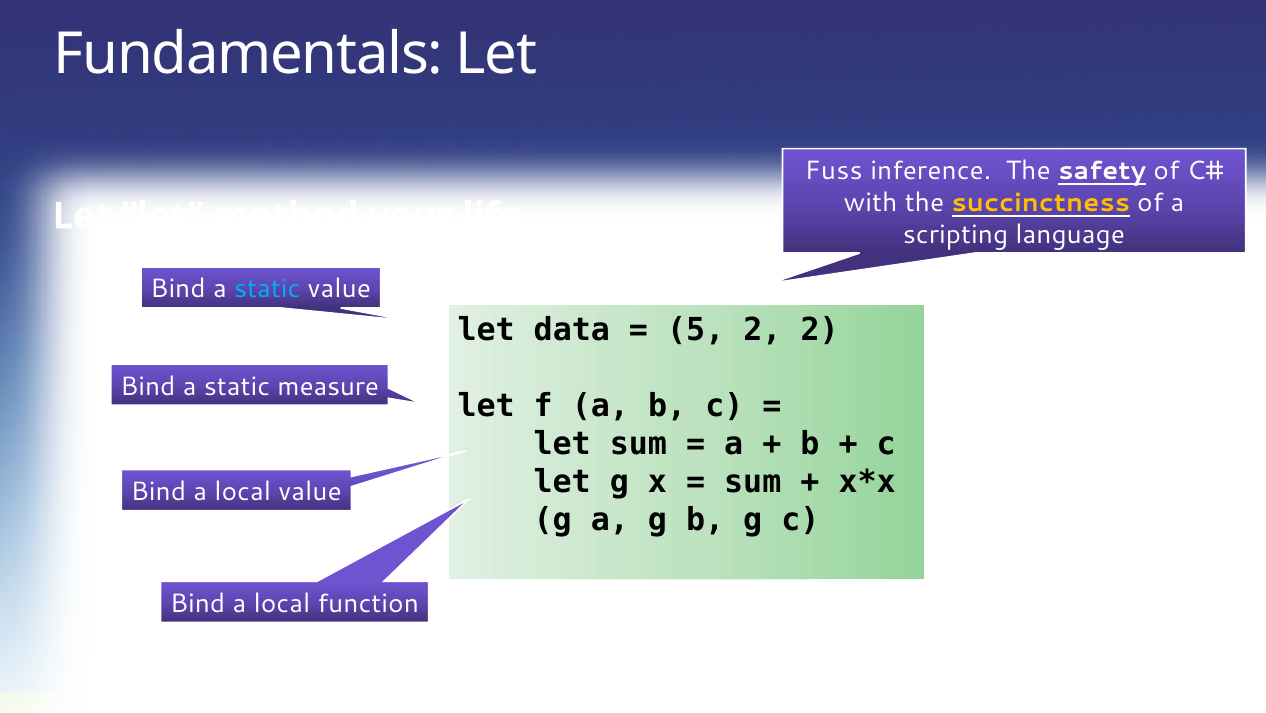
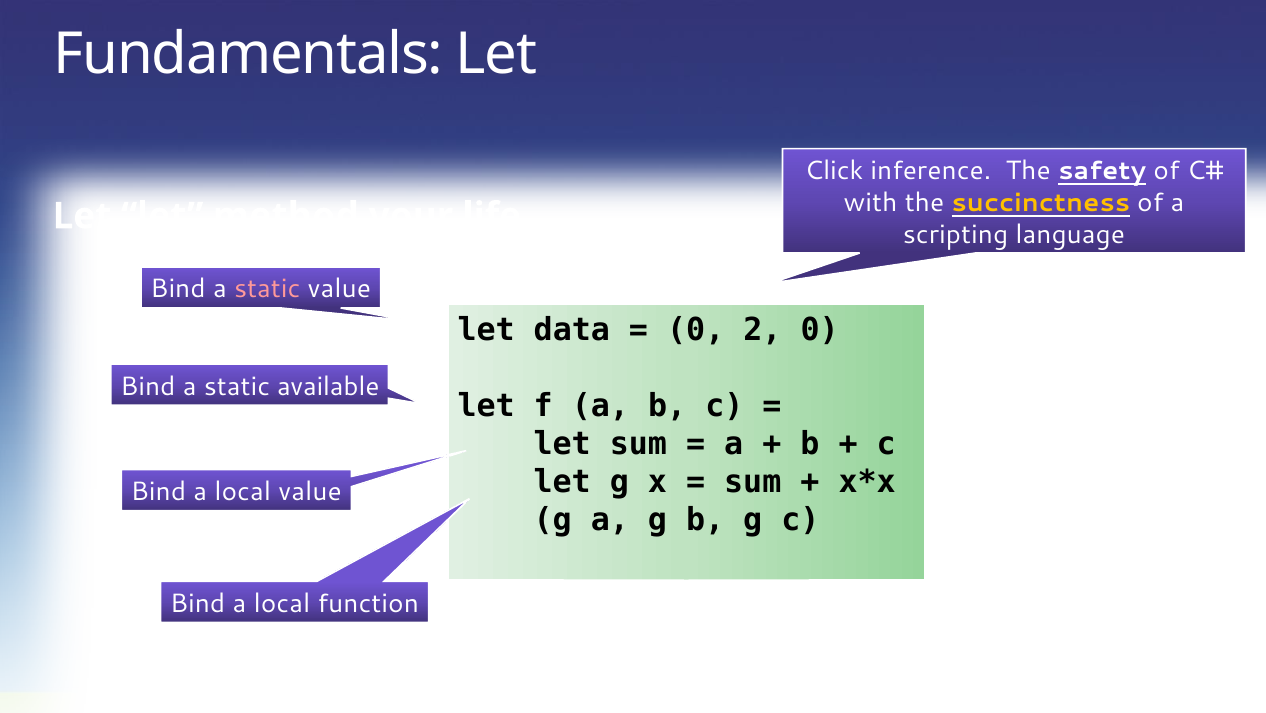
Fuss: Fuss -> Click (834, 171)
static colour: light blue -> pink (267, 289)
5: 5 -> 0 (696, 330)
2 2: 2 -> 0 (820, 330)
measure: measure -> available (328, 386)
